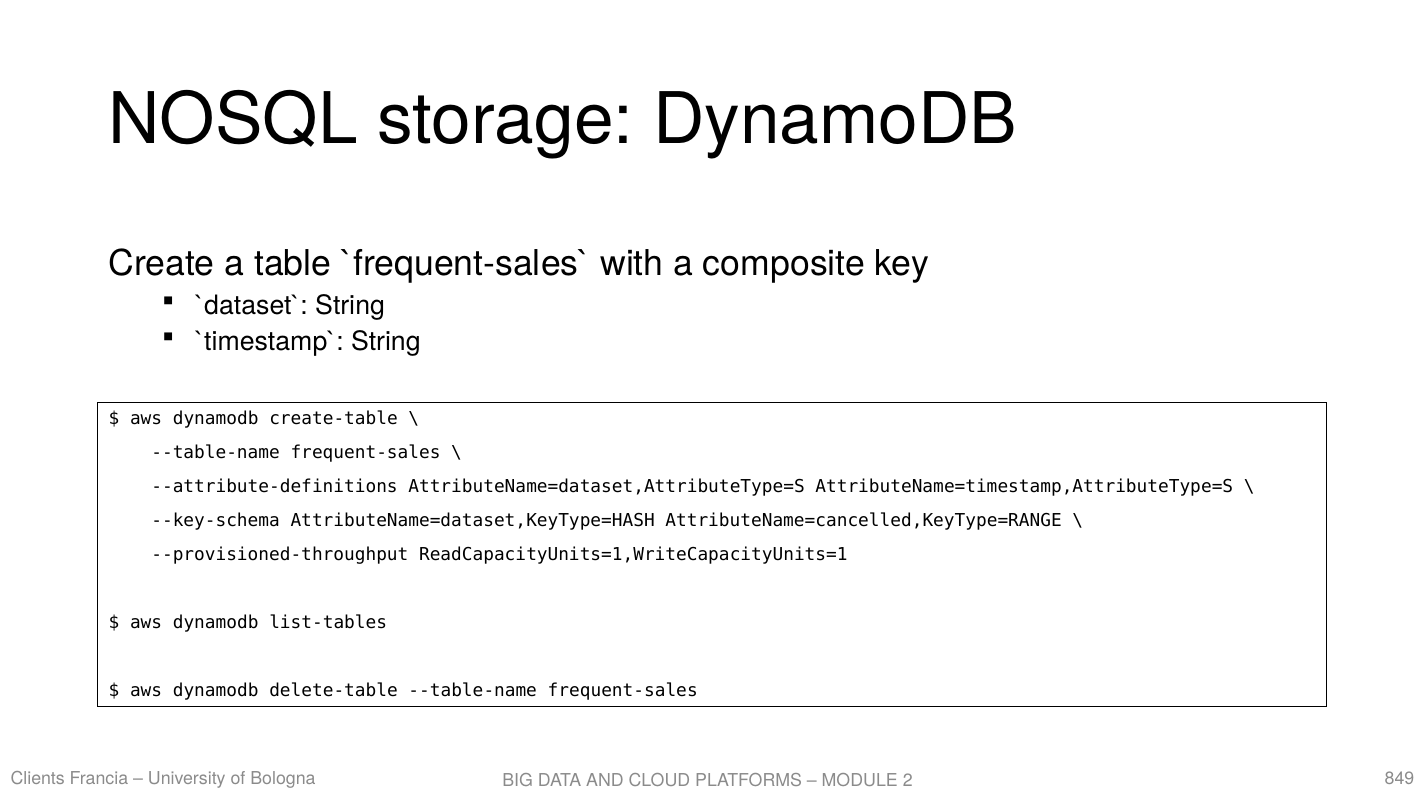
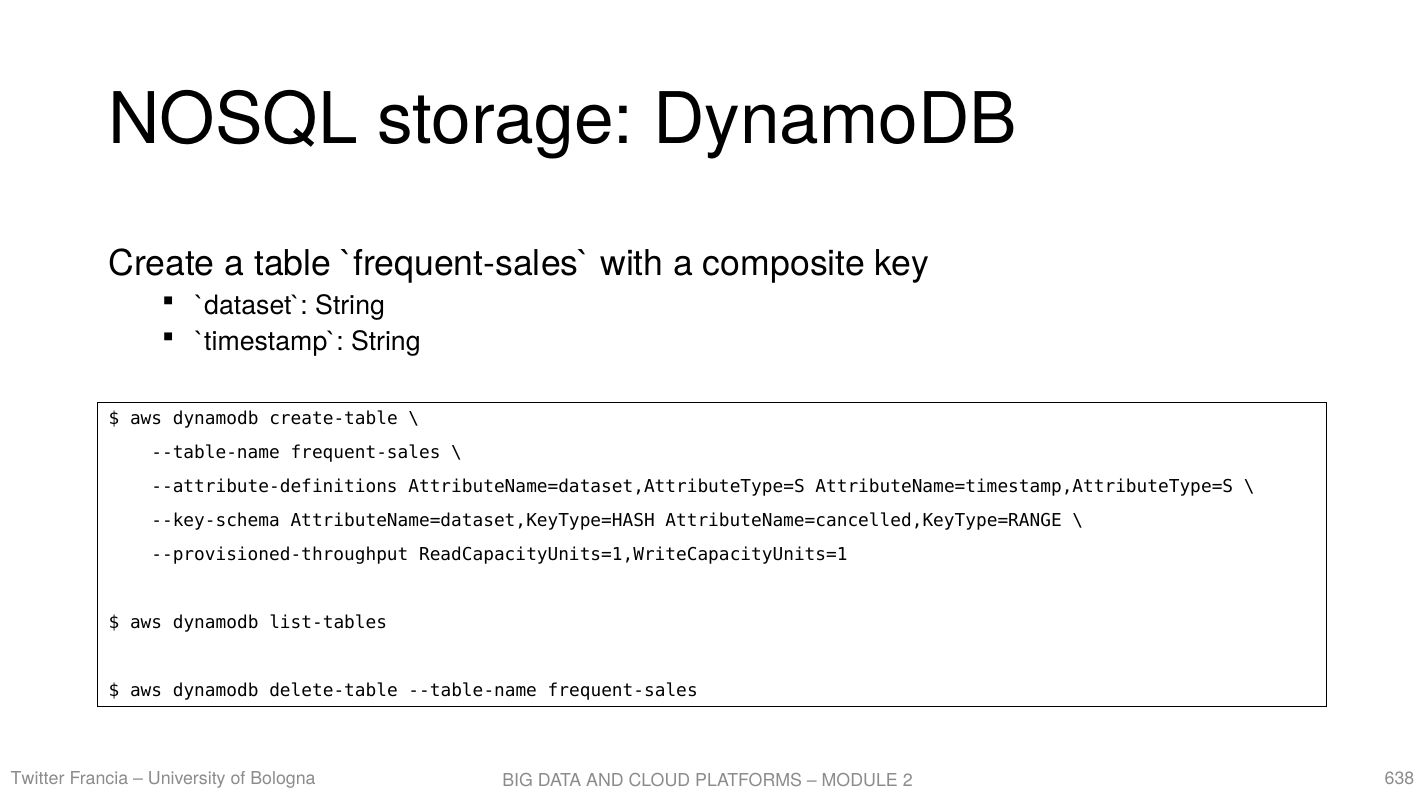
Clients: Clients -> Twitter (38, 779)
849: 849 -> 638 (1400, 779)
